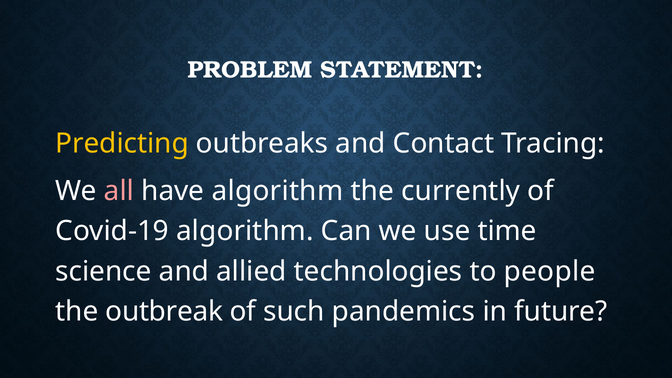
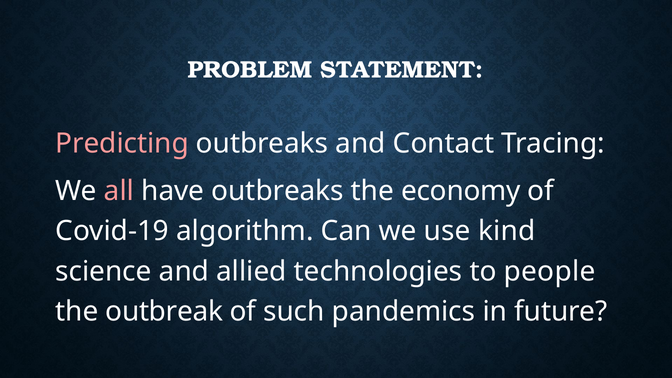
Predicting colour: yellow -> pink (122, 144)
have algorithm: algorithm -> outbreaks (278, 191)
currently: currently -> economy (461, 191)
time: time -> kind (507, 231)
